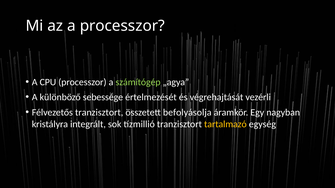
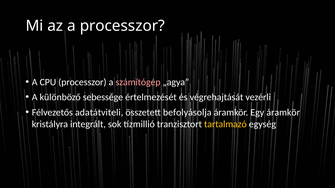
számítógép colour: light green -> pink (138, 82)
Félvezetős tranzisztort: tranzisztort -> adatátviteli (99, 113)
Egy nagyban: nagyban -> áramkör (283, 113)
